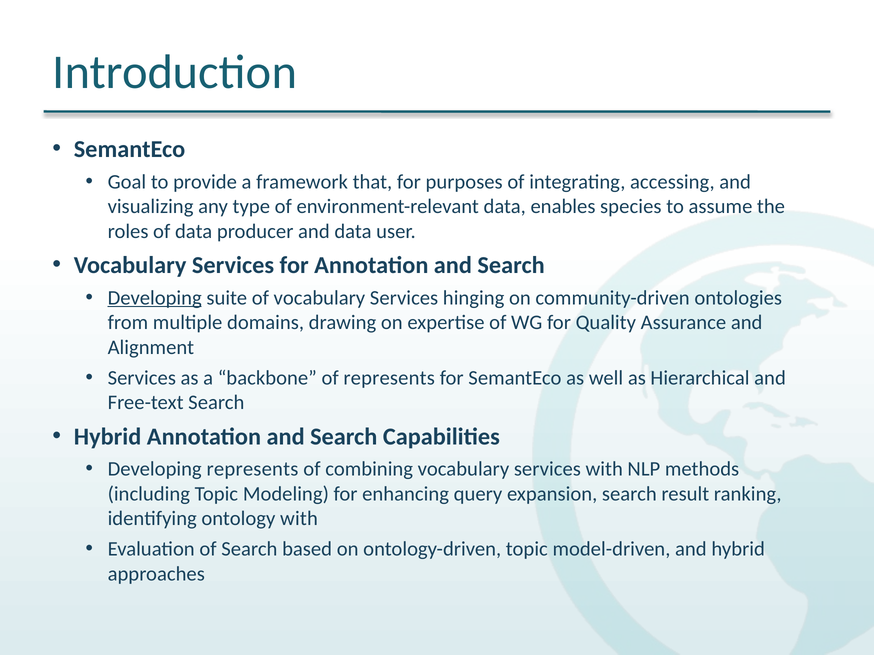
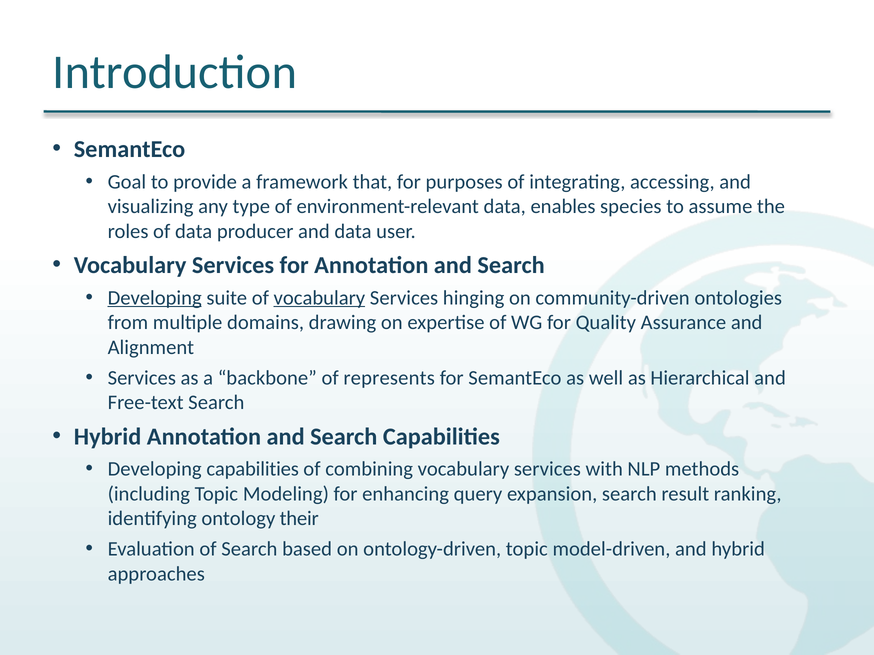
vocabulary underline: none -> present (319, 298)
Developing represents: represents -> capabilities (253, 469)
ontology with: with -> their (299, 519)
